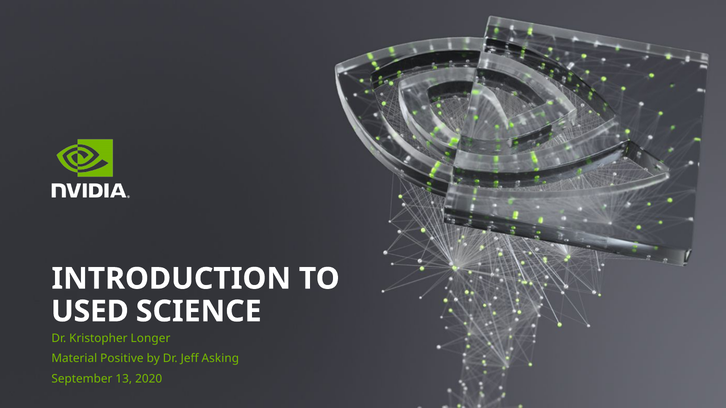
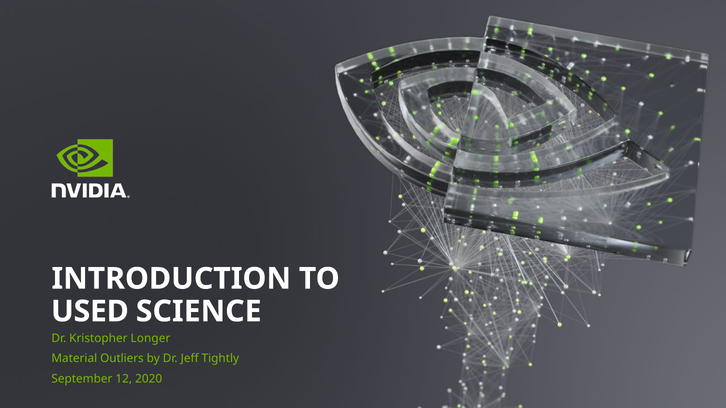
Positive: Positive -> Outliers (122, 359)
Asking: Asking -> Tightly (220, 359)
13: 13 -> 12 (124, 379)
